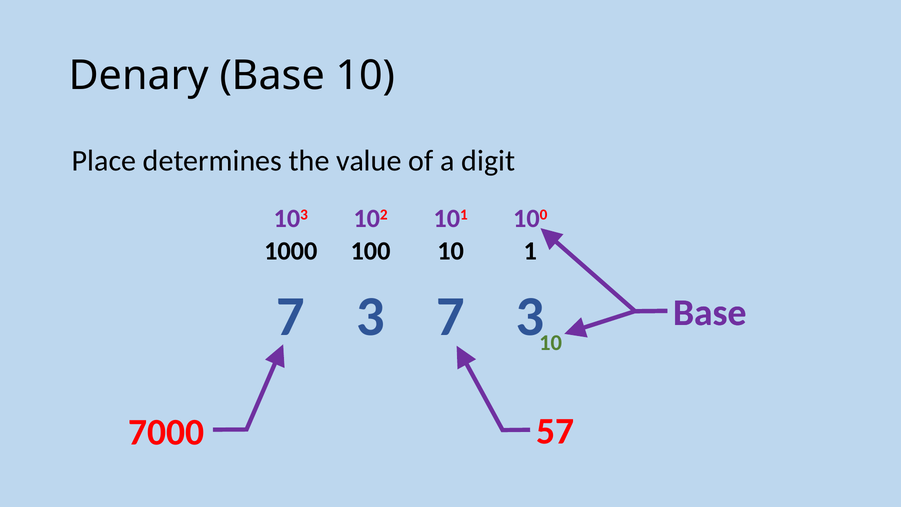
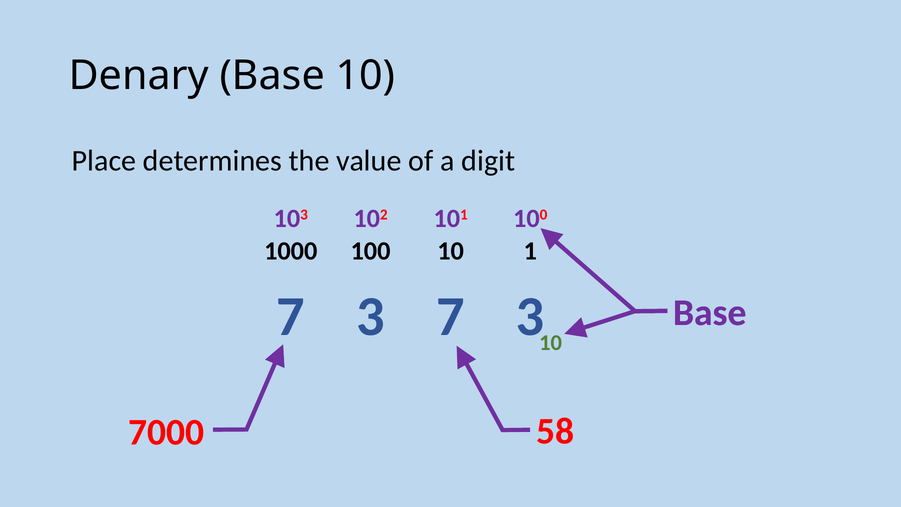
57: 57 -> 58 (555, 431)
